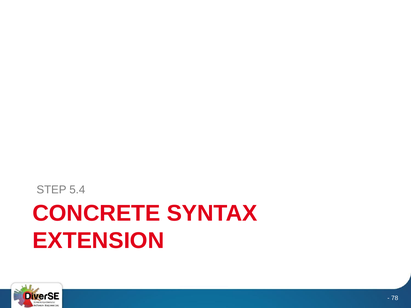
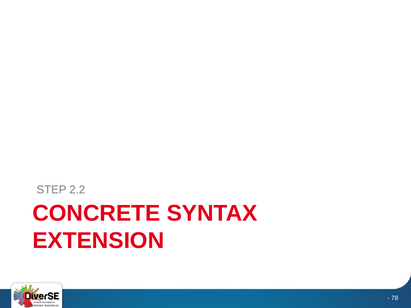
5.4: 5.4 -> 2.2 (77, 190)
